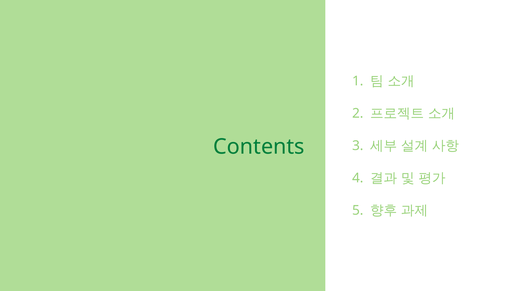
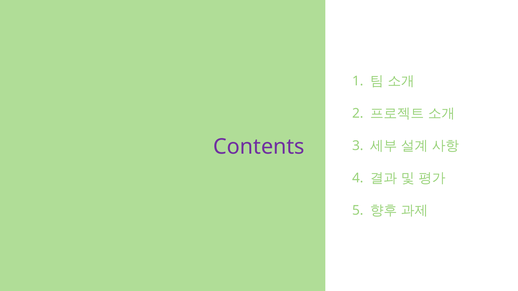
Contents colour: green -> purple (259, 147)
